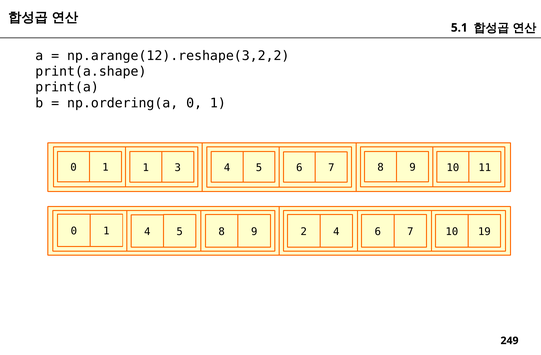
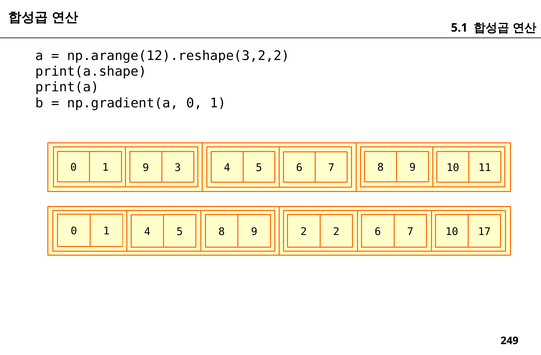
np.ordering(a: np.ordering(a -> np.gradient(a (123, 103)
1 1: 1 -> 9 (146, 168)
2 4: 4 -> 2 (336, 232)
19: 19 -> 17 (484, 232)
